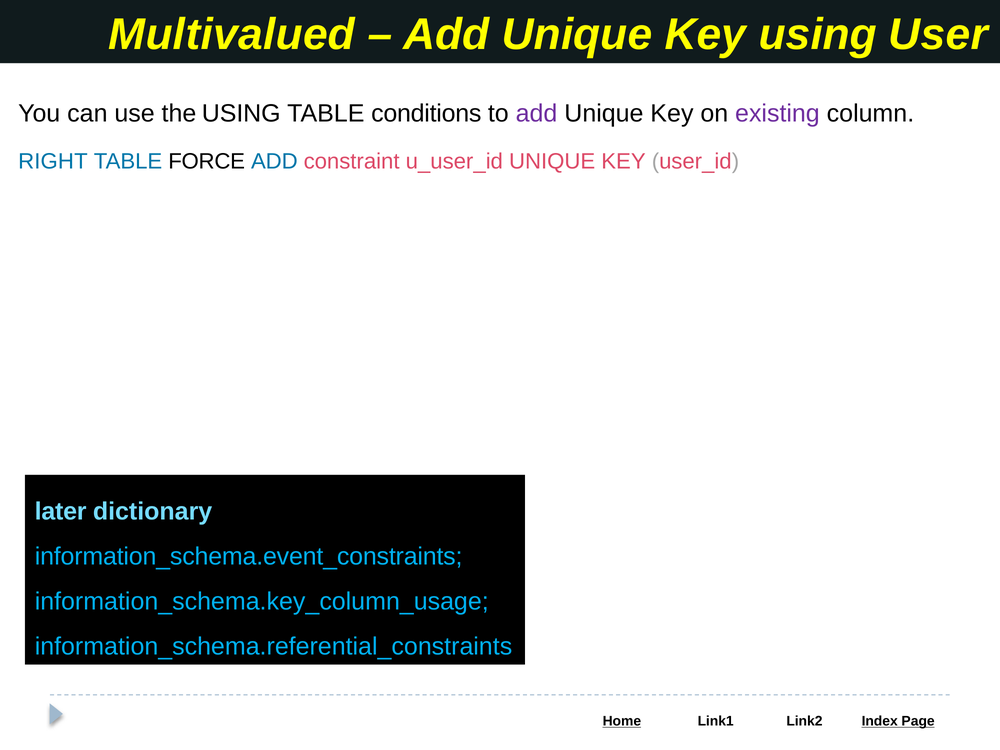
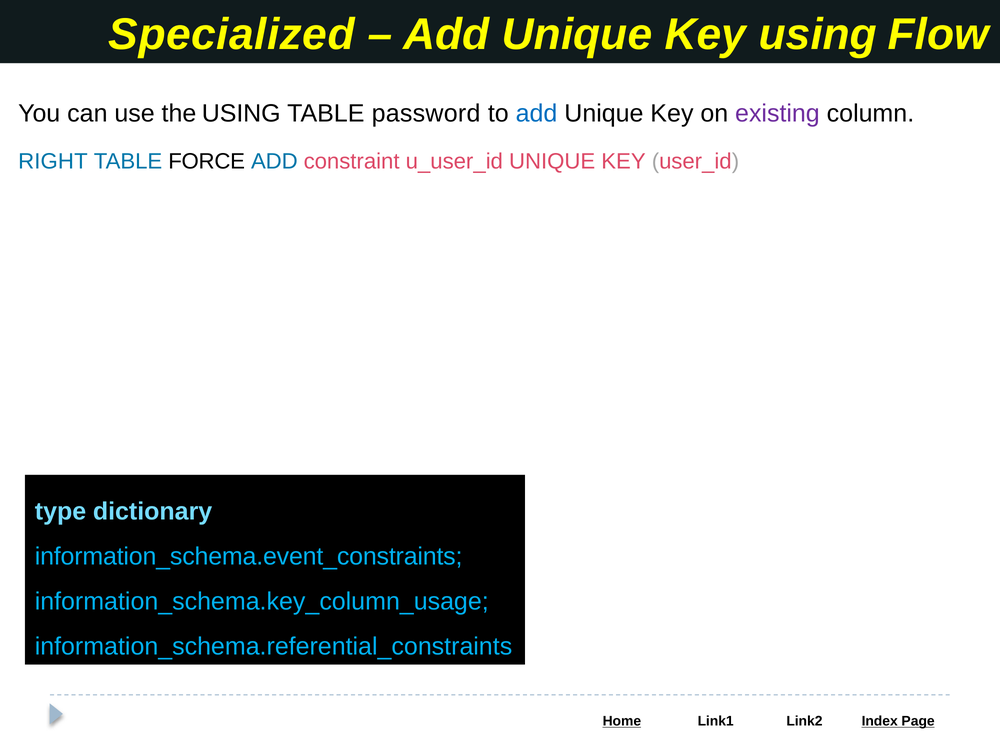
Multivalued: Multivalued -> Specialized (232, 35)
User: User -> Flow (938, 35)
conditions: conditions -> password (426, 113)
add colour: purple -> blue (536, 113)
later: later -> type (60, 511)
